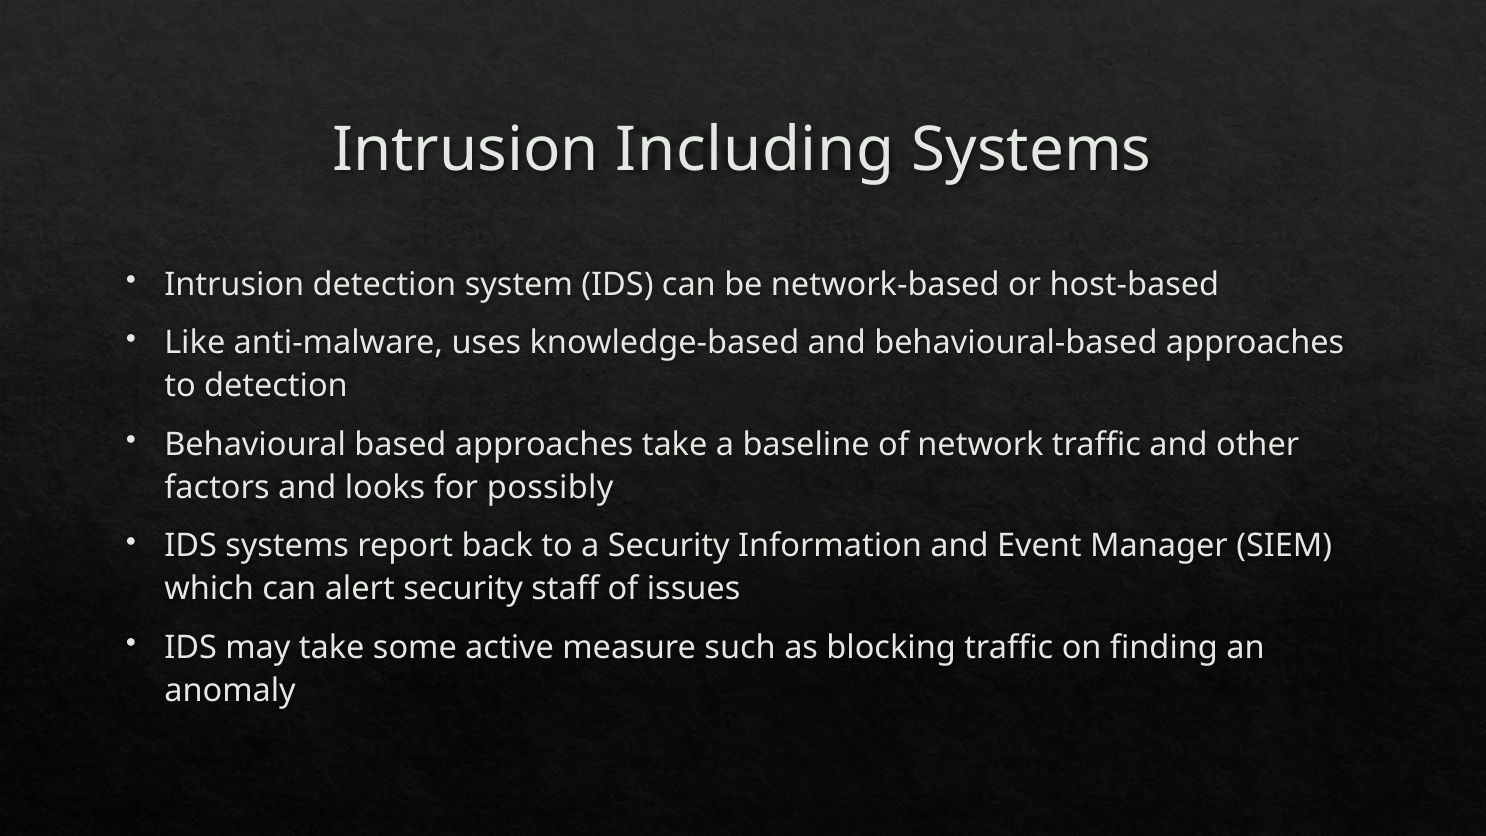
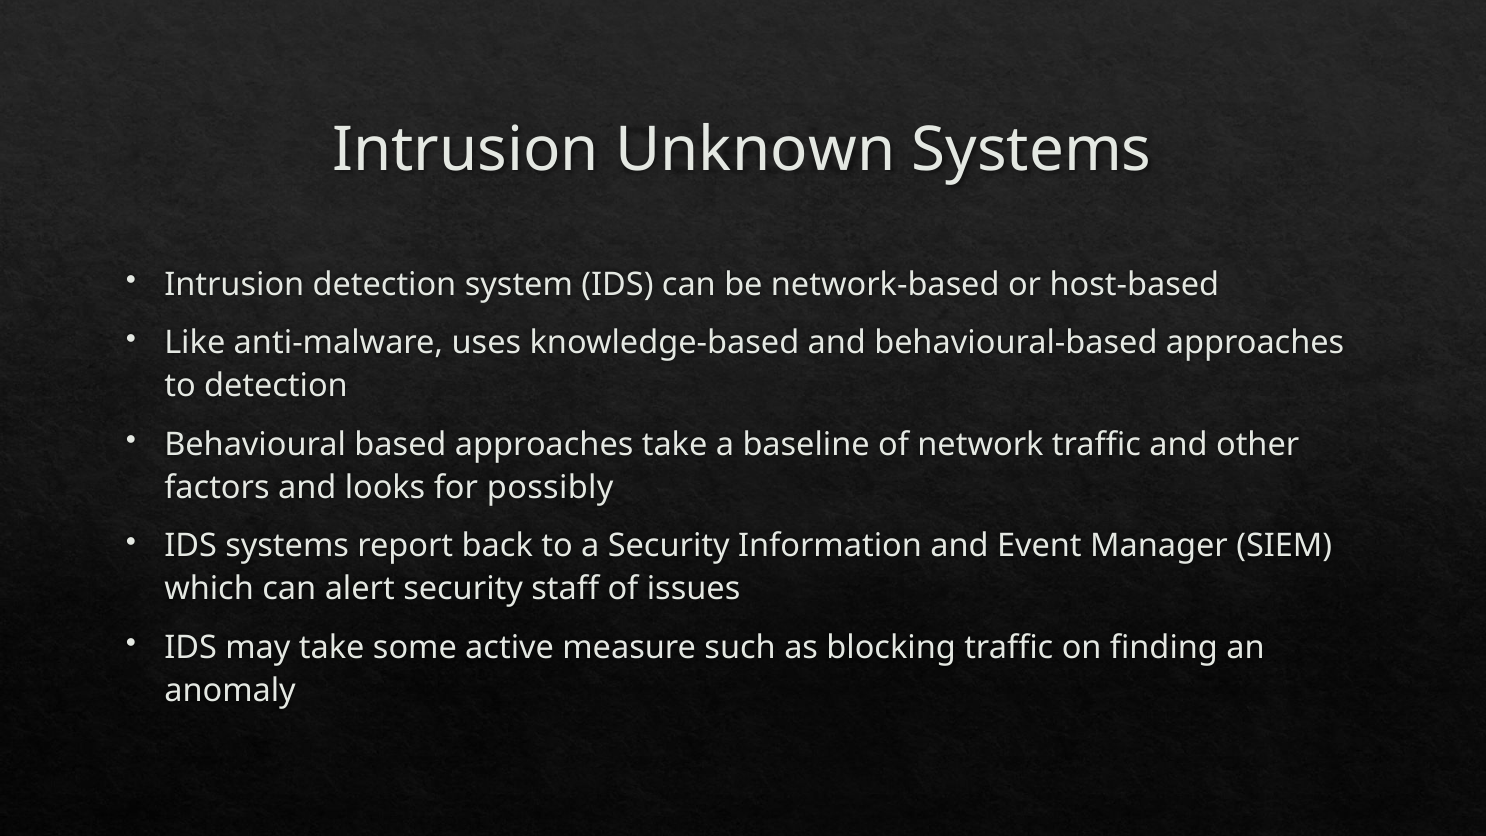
Including: Including -> Unknown (755, 151)
